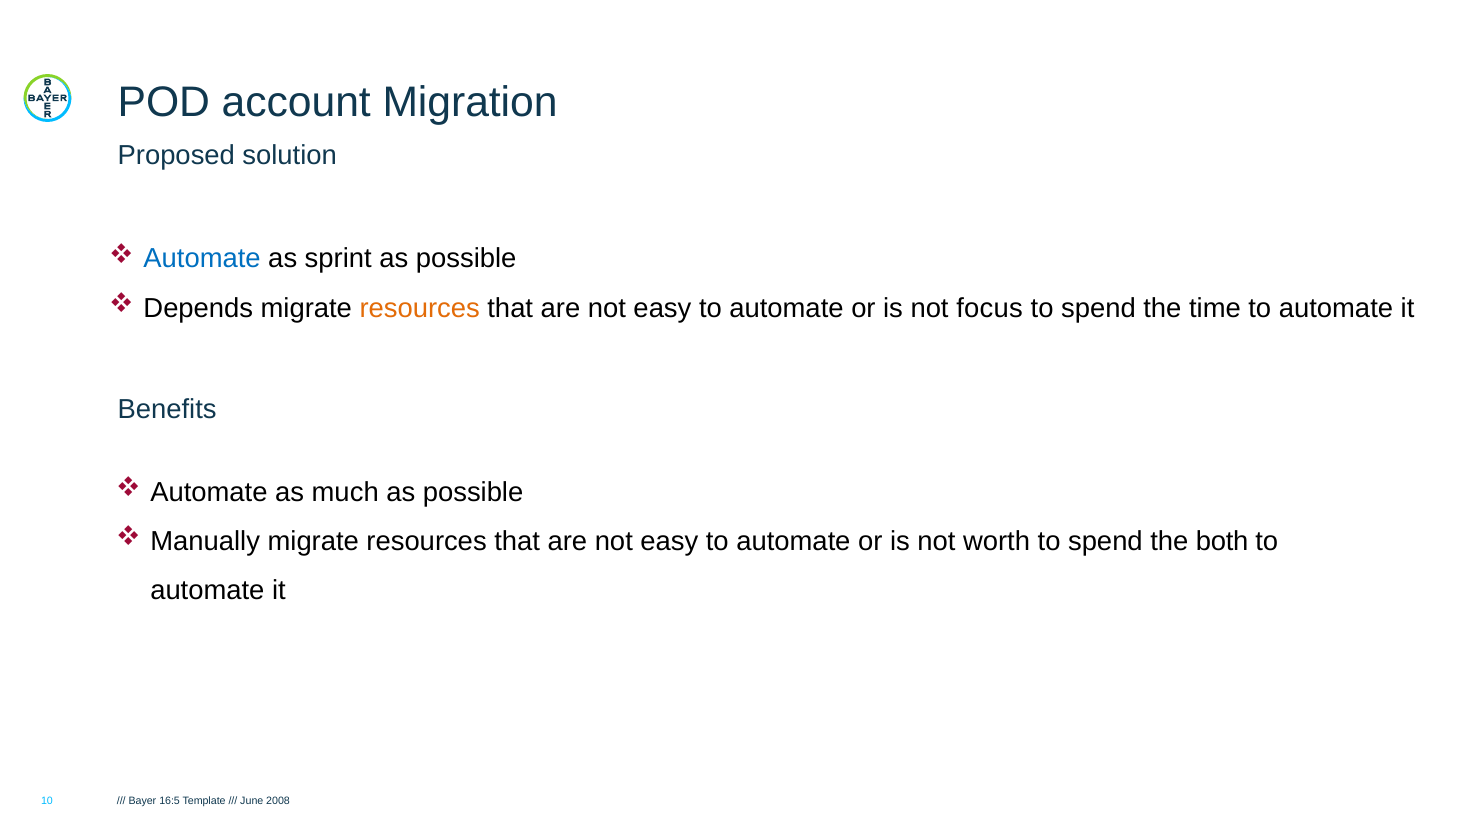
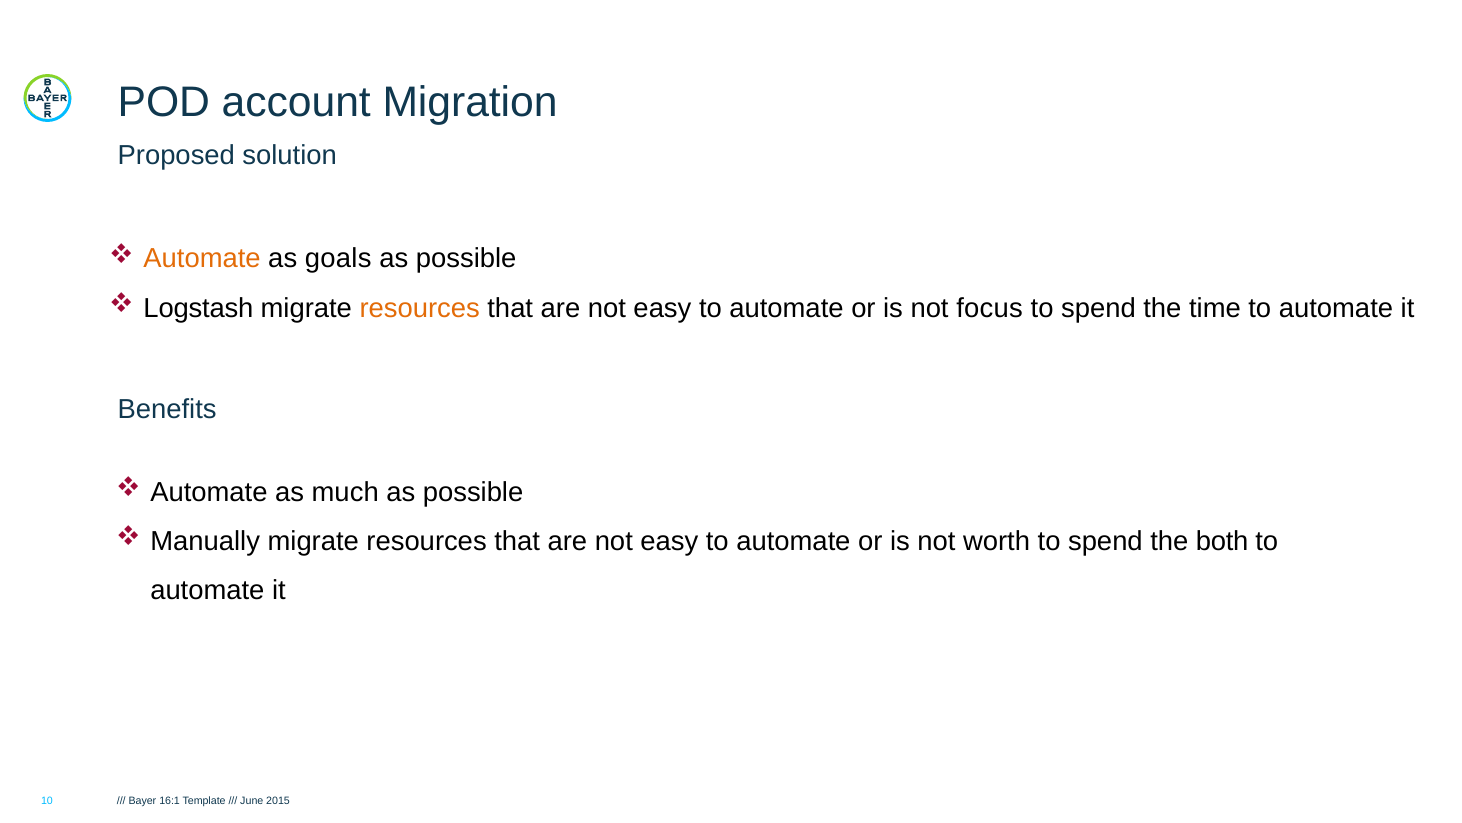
Automate colour: blue -> orange (202, 259)
sprint: sprint -> goals (338, 259)
Depends: Depends -> Logstash (198, 308)
16:5: 16:5 -> 16:1 (170, 801)
2008: 2008 -> 2015 (278, 801)
